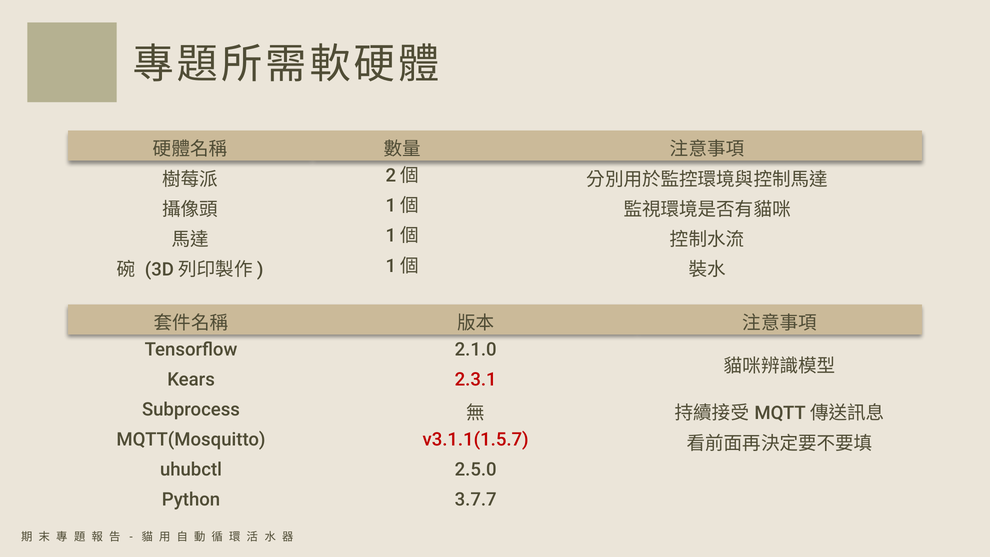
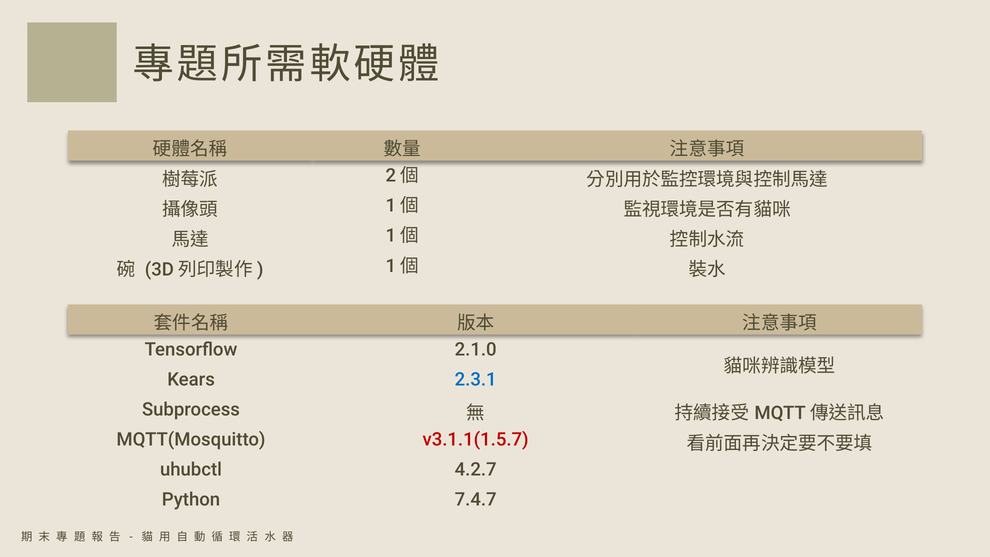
2.3.1 colour: red -> blue (476, 379)
2.5.0: 2.5.0 -> 4.2.7 (476, 470)
3.7.7: 3.7.7 -> 7.4.7 (476, 500)
